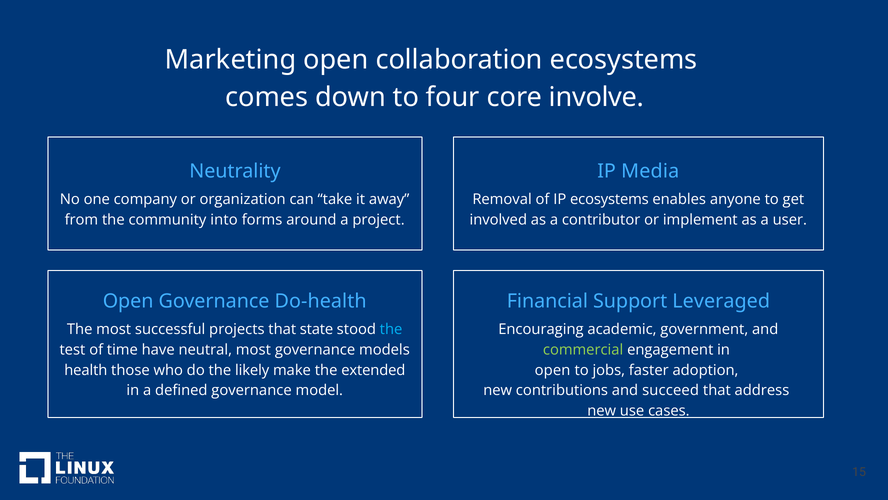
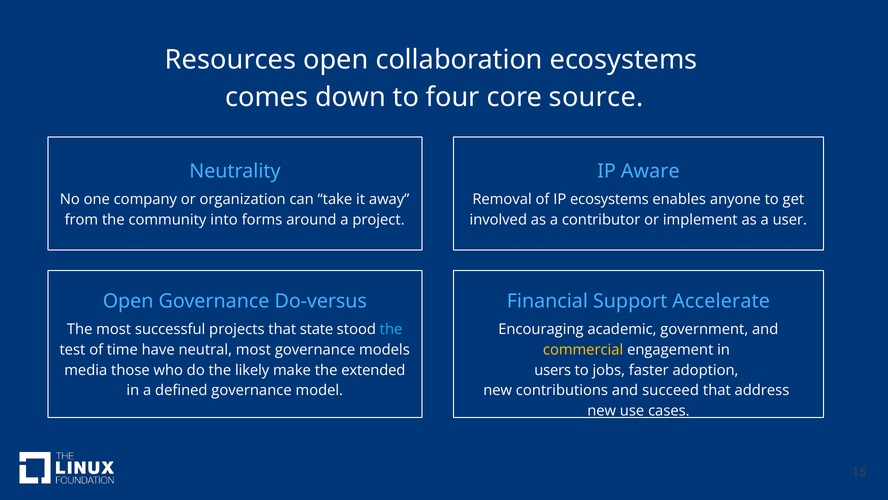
Marketing: Marketing -> Resources (231, 60)
involve: involve -> source (596, 97)
Media: Media -> Aware (650, 171)
Do-health: Do-health -> Do-versus (321, 301)
Leveraged: Leveraged -> Accelerate (721, 301)
commercial colour: light green -> yellow (583, 349)
health: health -> media (86, 370)
open: open -> users (553, 370)
